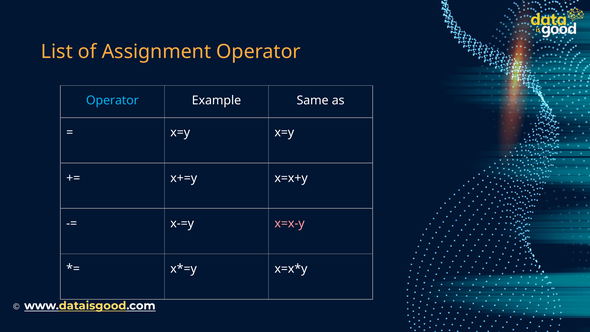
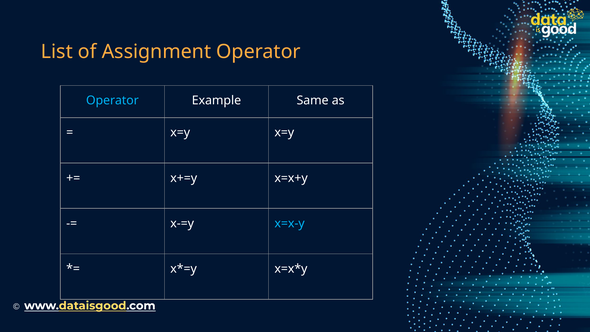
x=x-y colour: pink -> light blue (290, 223)
